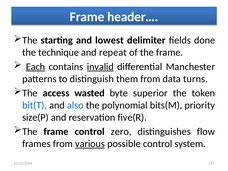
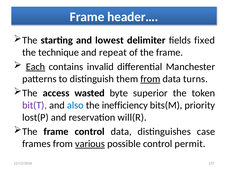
done: done -> fixed (205, 40)
invalid underline: present -> none (100, 67)
from underline: none -> present (150, 79)
bit(T colour: blue -> purple (35, 105)
polynomial: polynomial -> inefficiency (125, 105)
size(P: size(P -> lost(P (35, 117)
five(R: five(R -> will(R (132, 117)
control zero: zero -> data (121, 132)
flow: flow -> case (206, 132)
system: system -> permit (190, 144)
